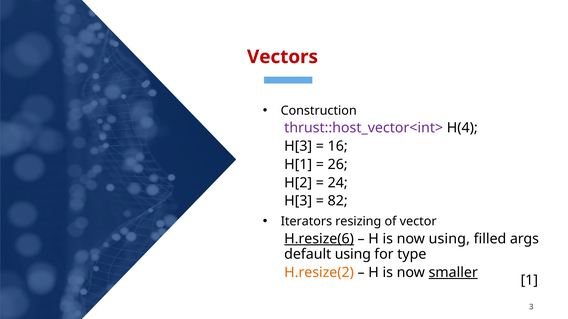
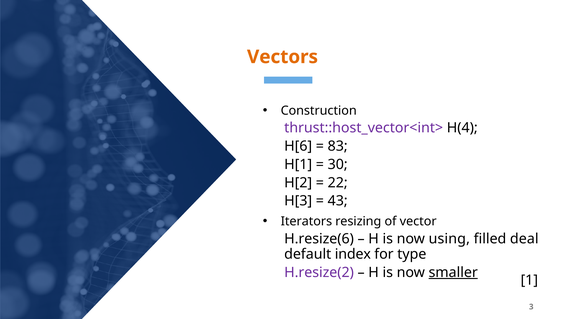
Vectors colour: red -> orange (283, 57)
H[3: H[3 -> H[6 (298, 146)
16: 16 -> 83 (338, 146)
26: 26 -> 30 (338, 165)
24: 24 -> 22 (338, 183)
82: 82 -> 43 (338, 201)
H.resize(6 underline: present -> none (319, 239)
args: args -> deal (524, 239)
default using: using -> index (353, 254)
H.resize(2 colour: orange -> purple (319, 273)
